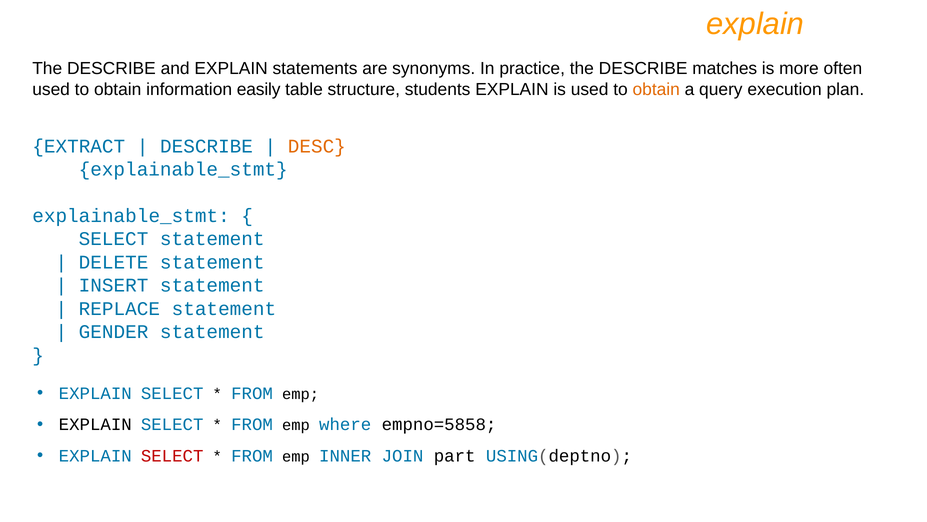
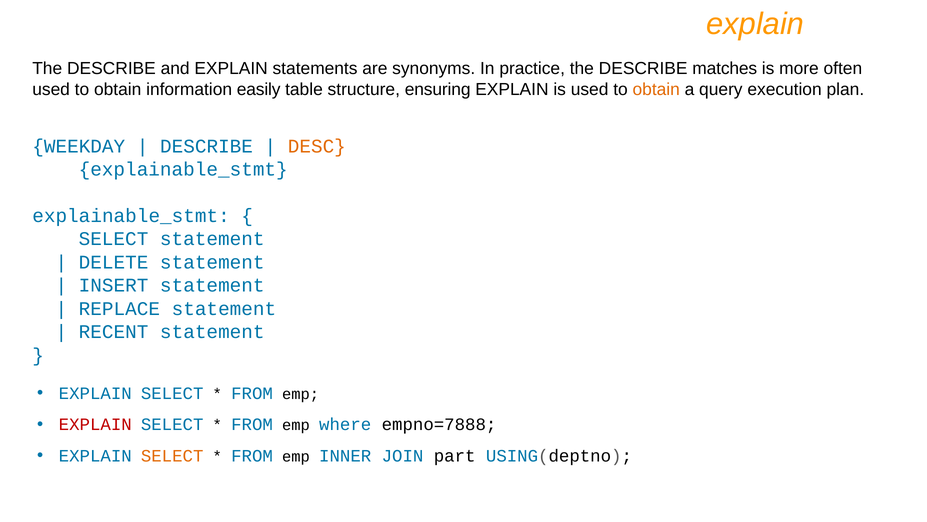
students: students -> ensuring (438, 89)
EXTRACT: EXTRACT -> WEEKDAY (79, 146)
GENDER: GENDER -> RECENT (114, 332)
EXPLAIN colour: black -> red (95, 424)
empno=5858: empno=5858 -> empno=7888 (439, 424)
SELECT colour: red -> orange (172, 456)
